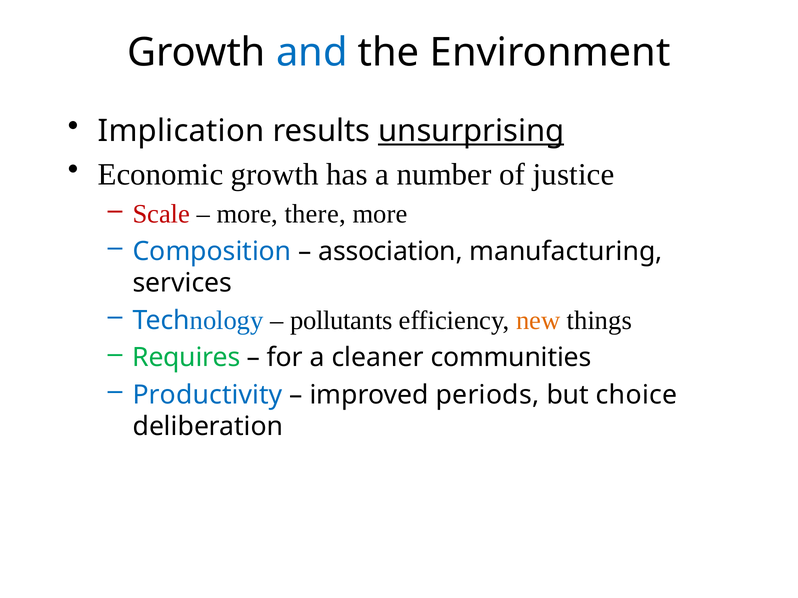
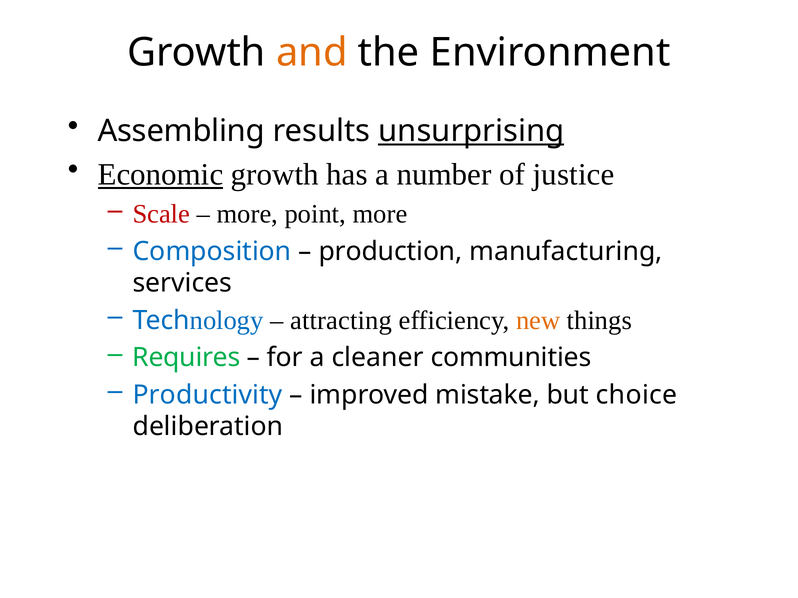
and colour: blue -> orange (312, 53)
Implication: Implication -> Assembling (181, 131)
Economic underline: none -> present (161, 175)
there: there -> point (315, 214)
association: association -> production (391, 252)
pollutants: pollutants -> attracting (341, 321)
periods: periods -> mistake (488, 395)
